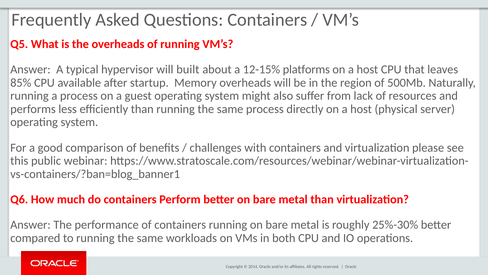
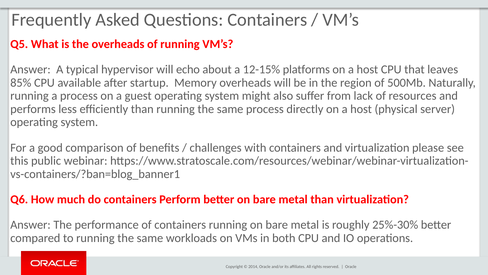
built: built -> echo (188, 69)
